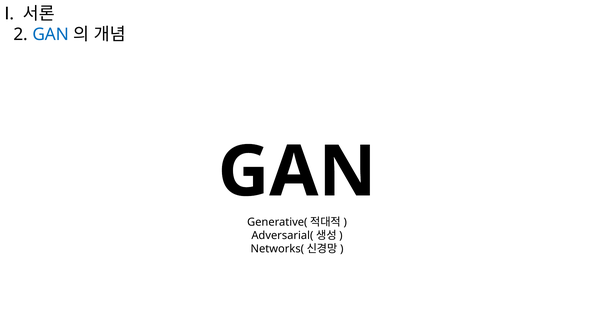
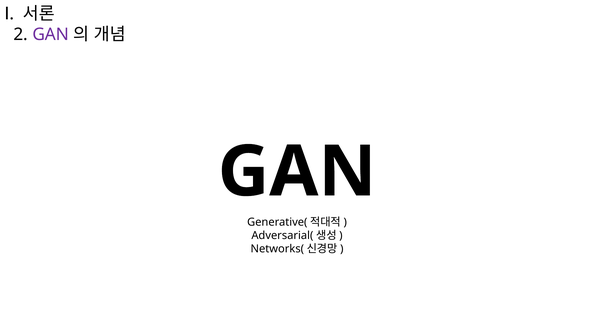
GAN colour: blue -> purple (51, 35)
